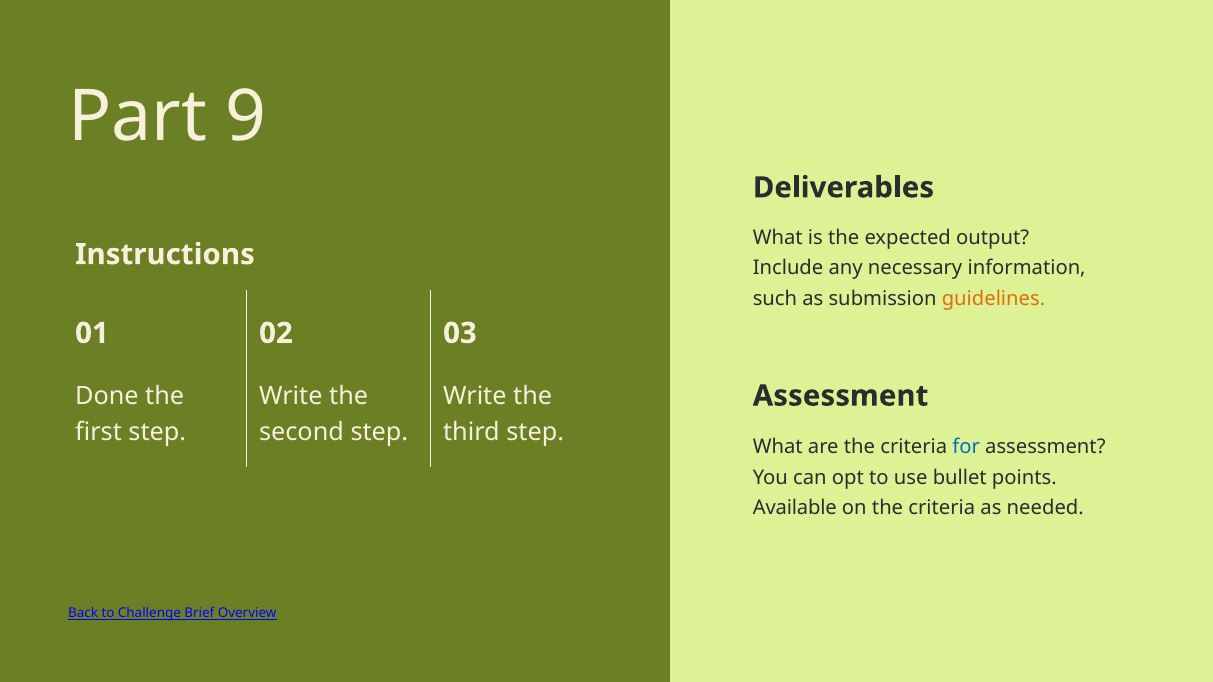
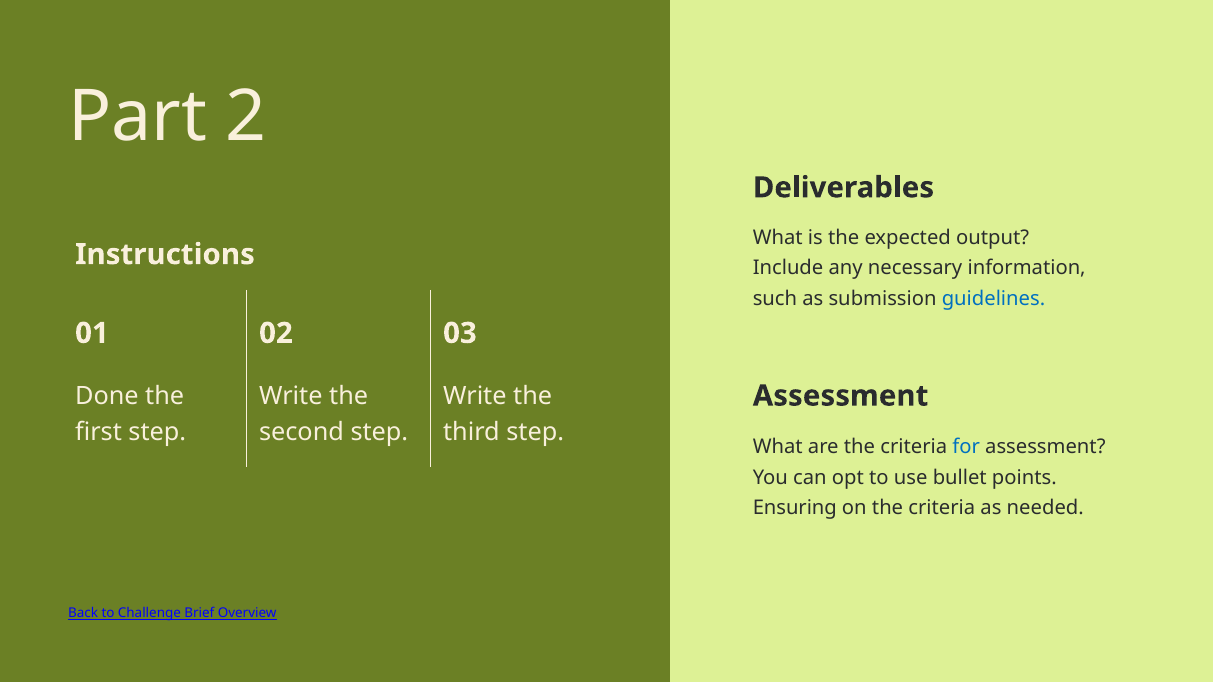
9: 9 -> 2 (246, 117)
guidelines colour: orange -> blue (994, 299)
Available: Available -> Ensuring (795, 508)
